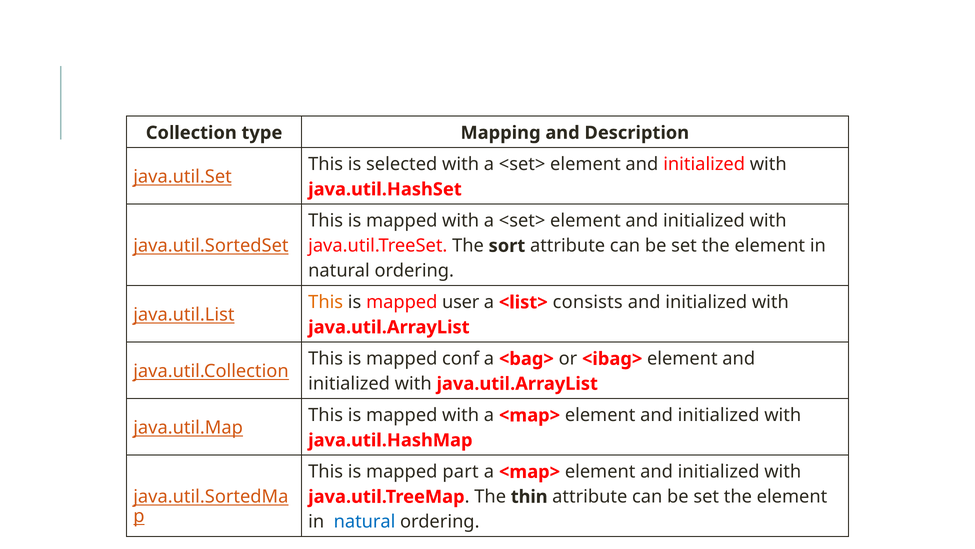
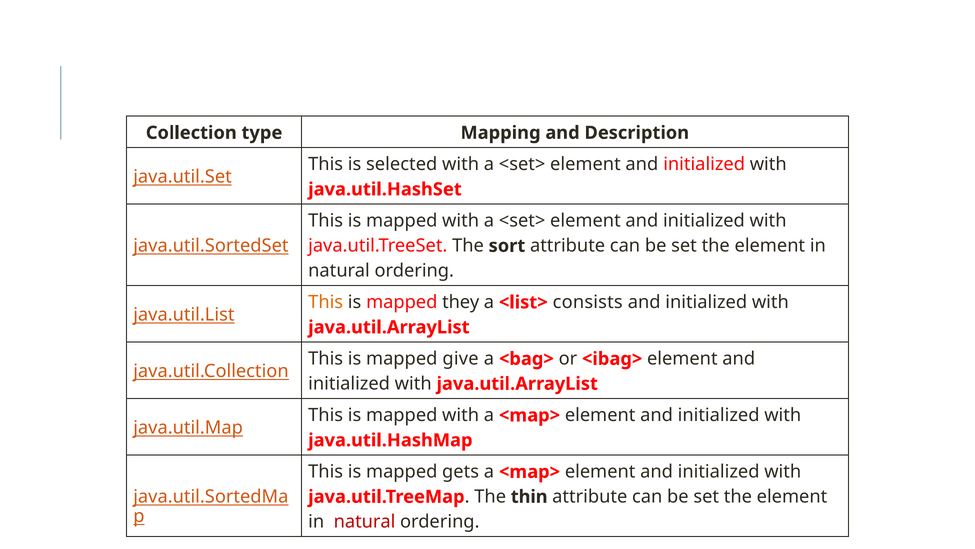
user: user -> they (461, 302)
conf: conf -> give (461, 358)
part: part -> gets (461, 471)
natural colour: blue -> red (365, 521)
